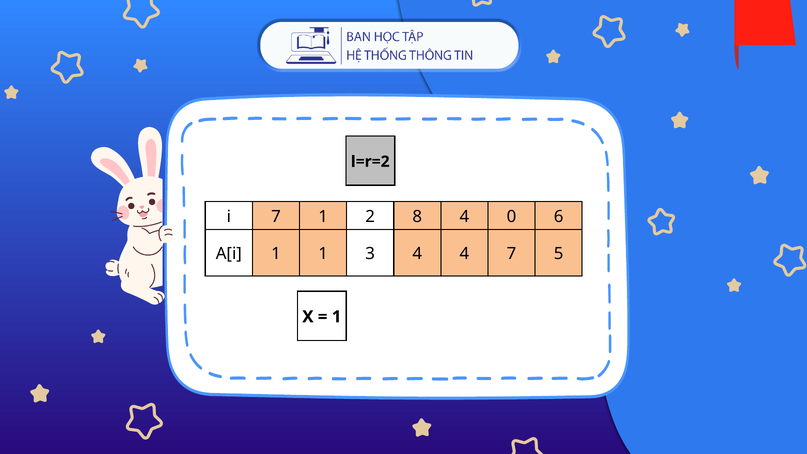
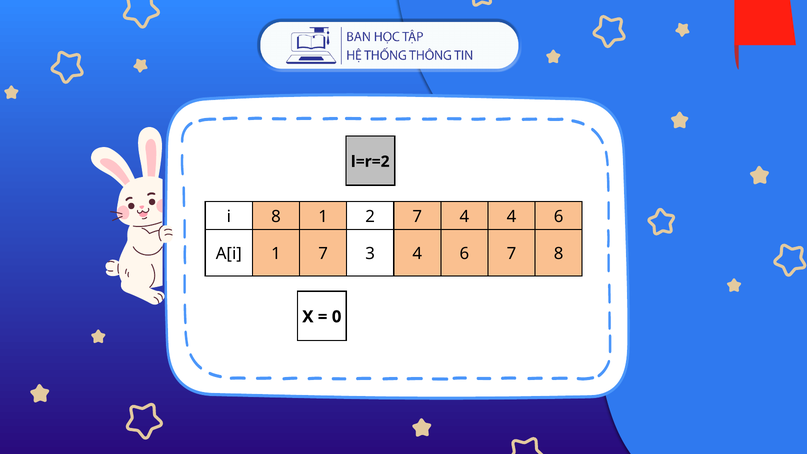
i 7: 7 -> 8 (276, 217)
2 8: 8 -> 7 (417, 217)
4 0: 0 -> 4 (512, 217)
1 1: 1 -> 7 (323, 254)
3 4 4: 4 -> 6 (464, 254)
7 5: 5 -> 8 (559, 254)
1: 1 -> 0 (337, 317)
